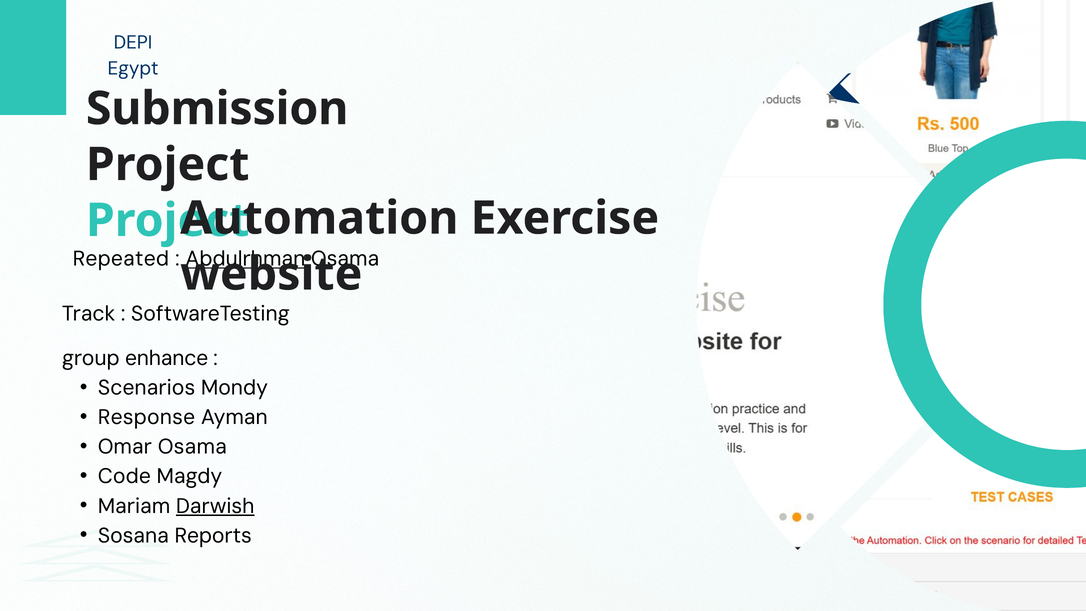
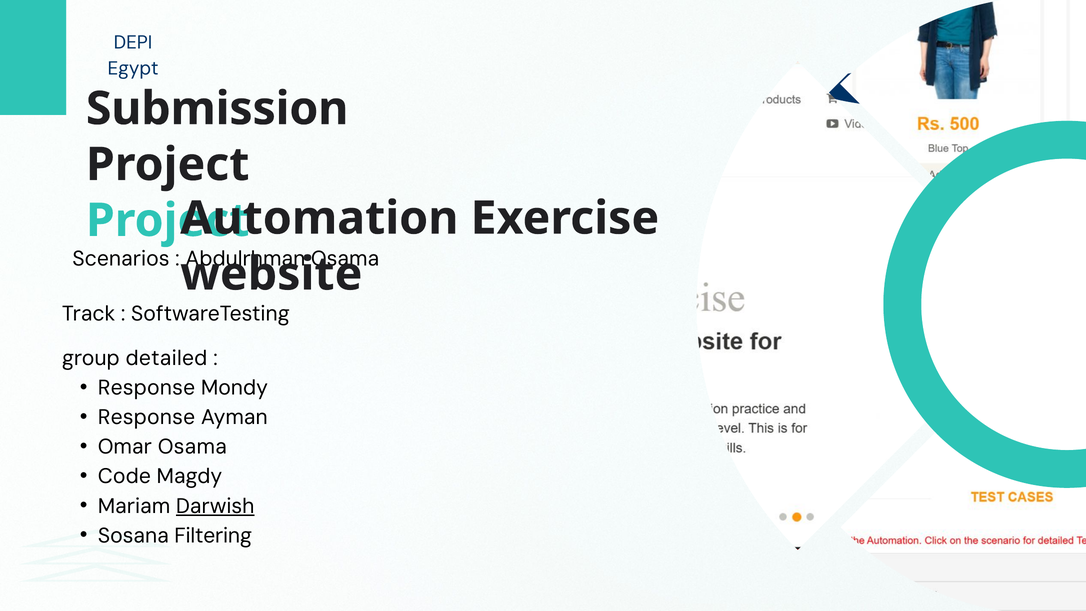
Repeated: Repeated -> Scenarios (121, 259)
Abdulrhman underline: present -> none (245, 259)
enhance: enhance -> detailed (166, 358)
Scenarios: Scenarios -> Response (146, 388)
Reports: Reports -> Filtering (213, 536)
